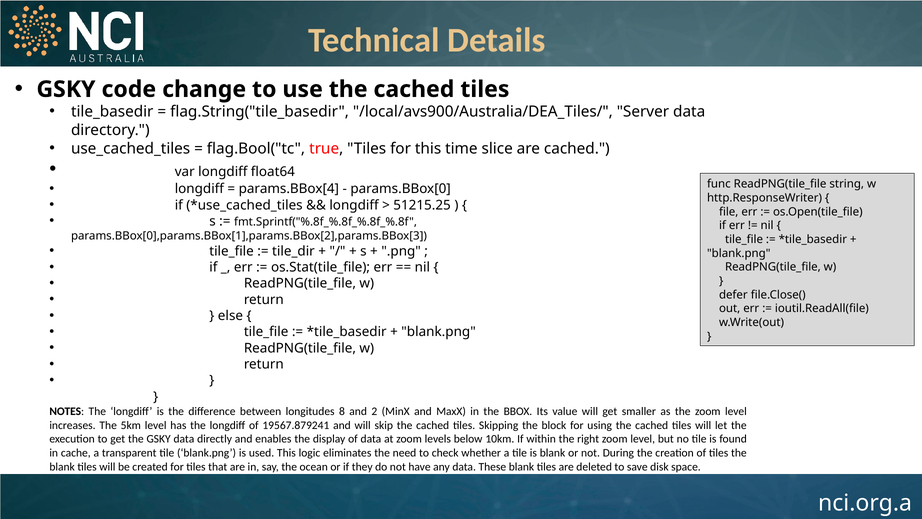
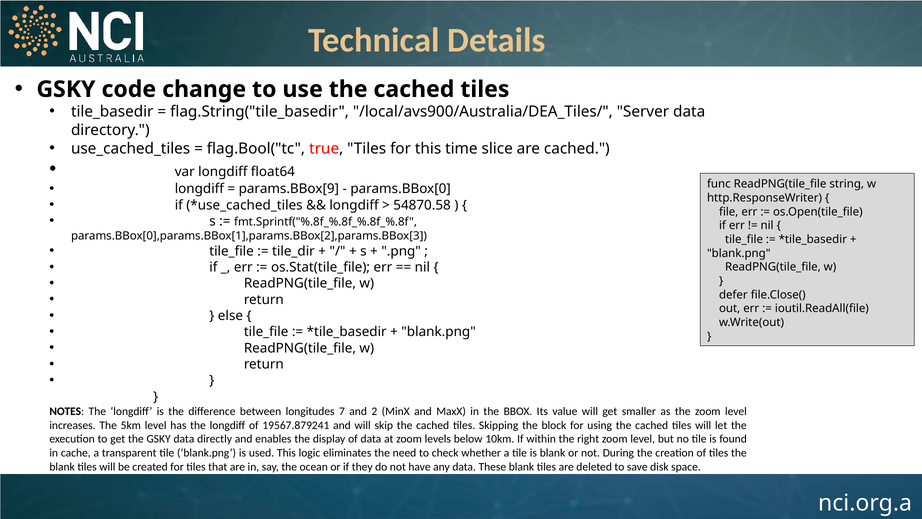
params.BBox[4: params.BBox[4 -> params.BBox[9 (289, 189)
51215.25: 51215.25 -> 54870.58 (422, 205)
8: 8 -> 7 (342, 411)
